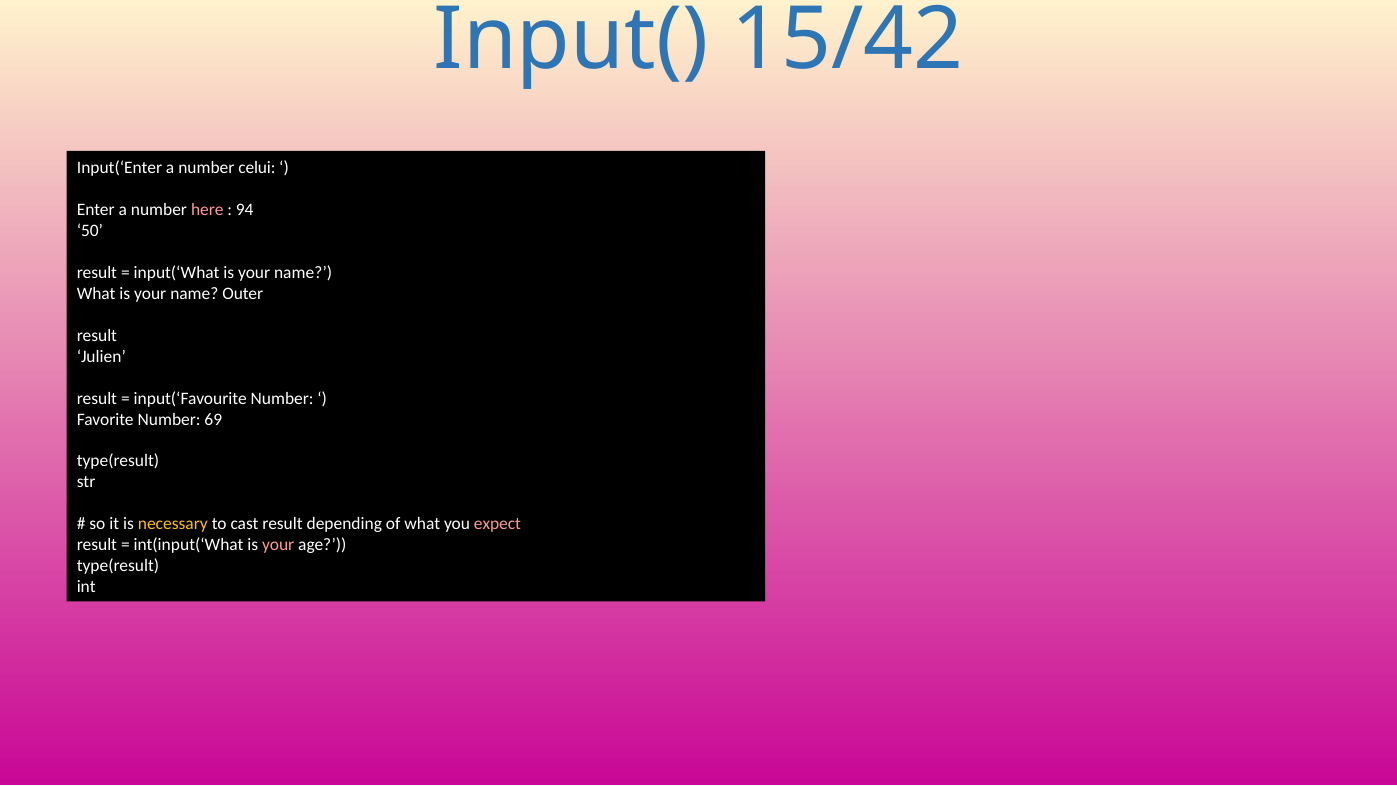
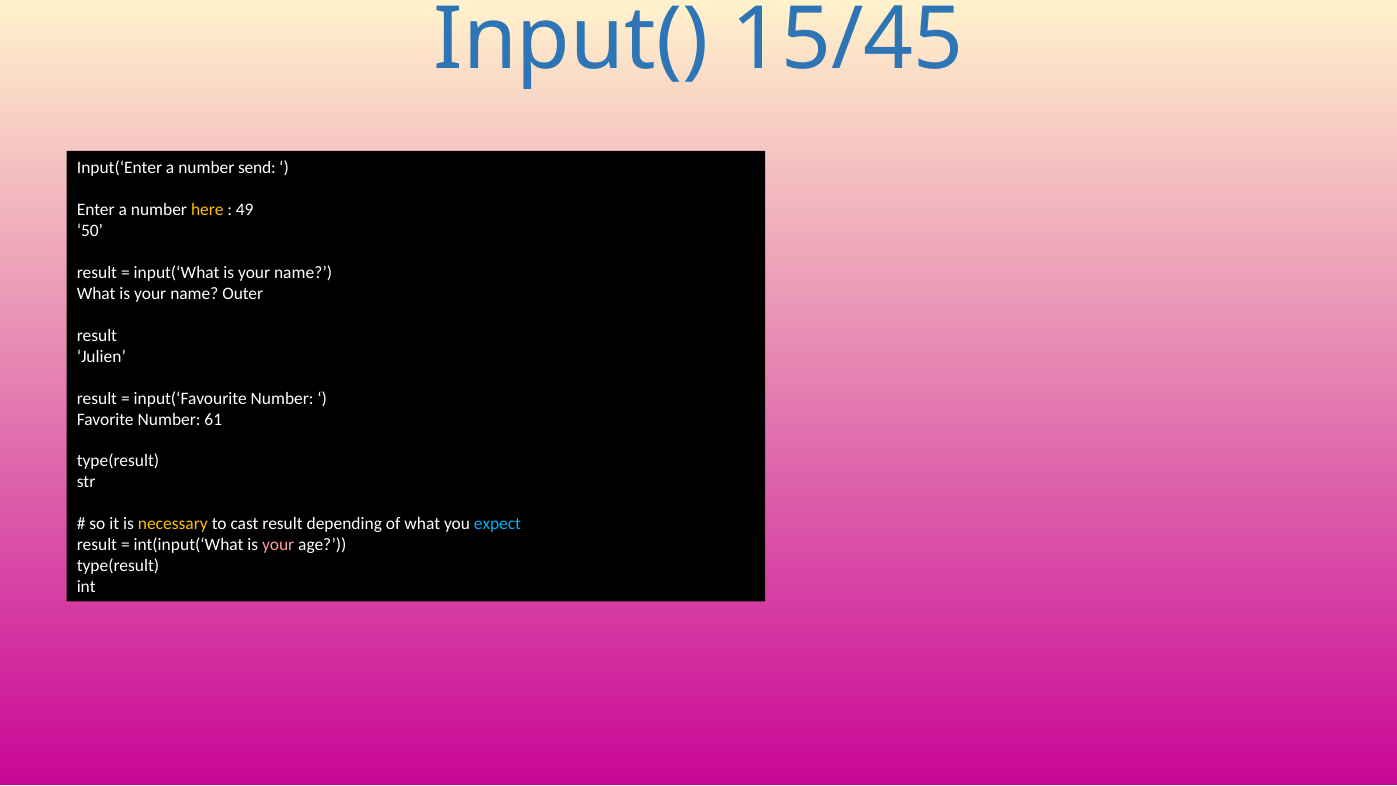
15/42: 15/42 -> 15/45 (847, 40)
celui: celui -> send (257, 168)
here colour: pink -> yellow (207, 210)
94: 94 -> 49 (245, 210)
69: 69 -> 61 (213, 419)
expect colour: pink -> light blue (497, 524)
